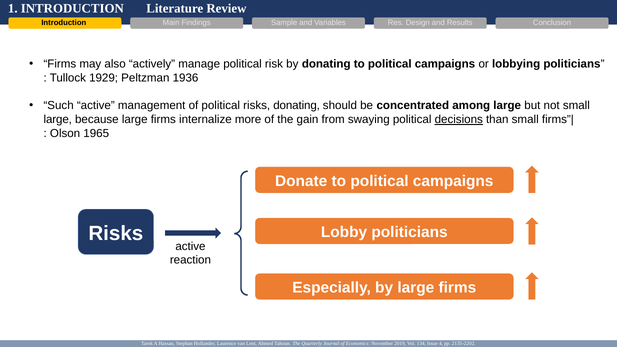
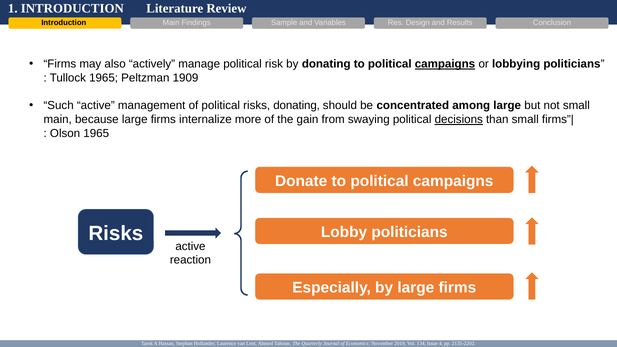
campaigns underline: none -> present (445, 64)
Tullock 1929: 1929 -> 1965 (104, 78)
1936: 1936 -> 1909 (186, 78)
large: large -> main (58, 120)
